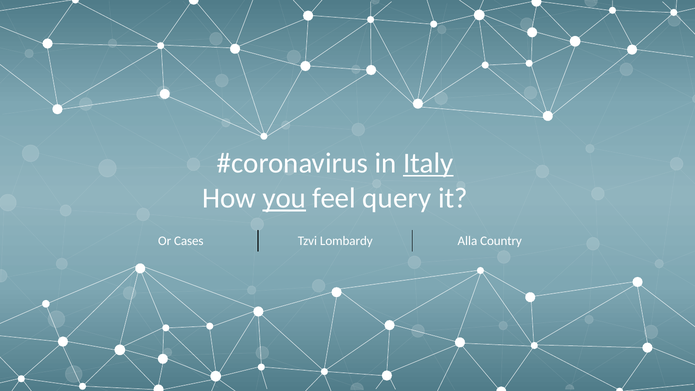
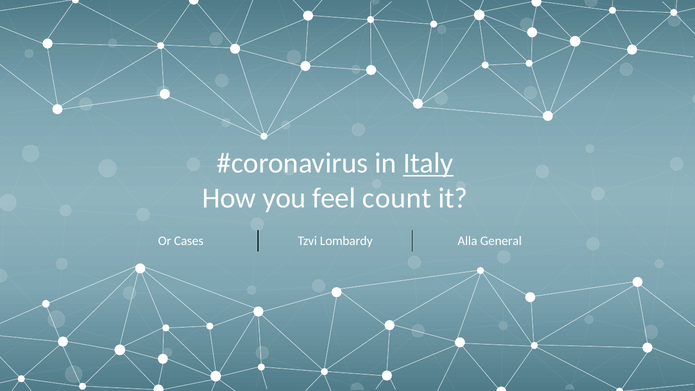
you underline: present -> none (284, 198)
query: query -> count (397, 198)
Country: Country -> General (501, 241)
